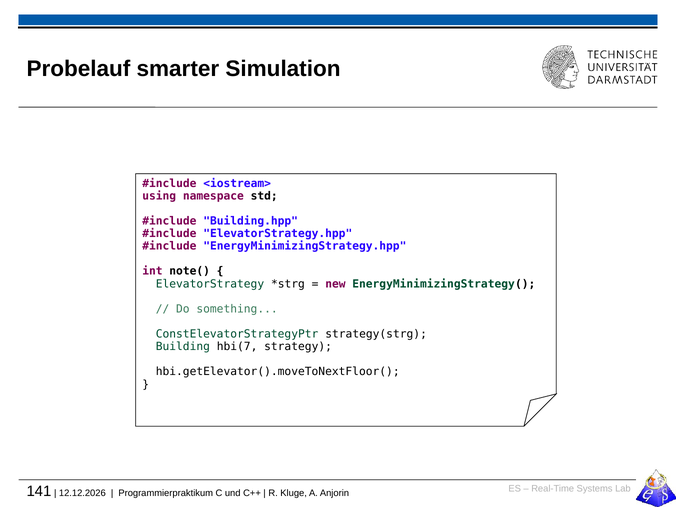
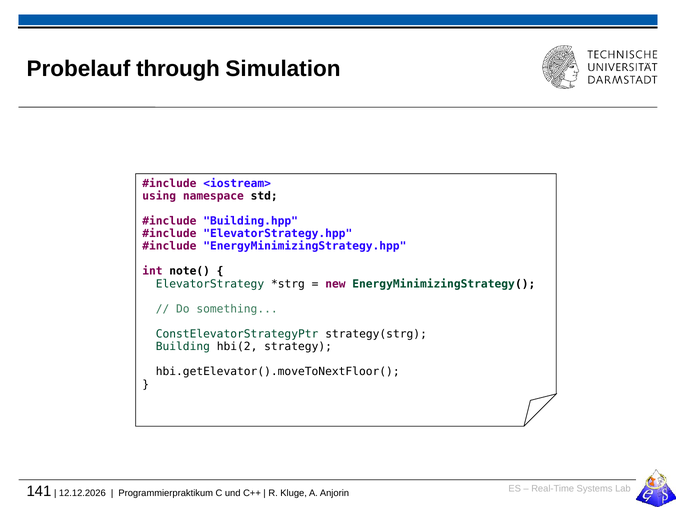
smarter: smarter -> through (178, 69)
hbi(7: hbi(7 -> hbi(2 (237, 347)
